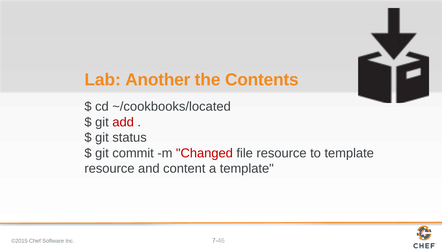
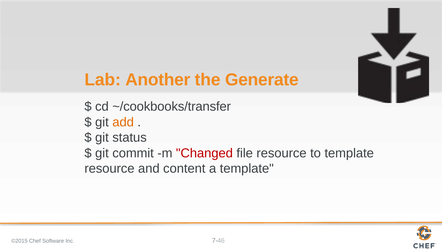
Contents: Contents -> Generate (262, 80)
~/cookbooks/located: ~/cookbooks/located -> ~/cookbooks/transfer (172, 106)
add colour: red -> orange (123, 122)
